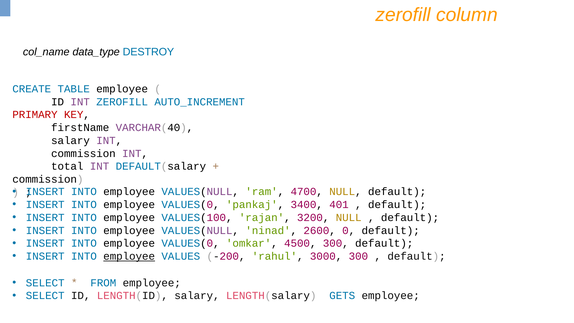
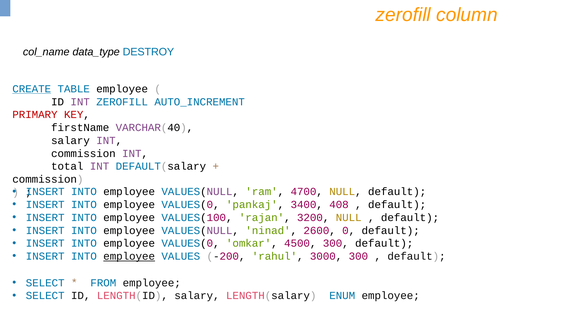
CREATE underline: none -> present (32, 89)
401: 401 -> 408 (339, 205)
GETS: GETS -> ENUM (342, 296)
